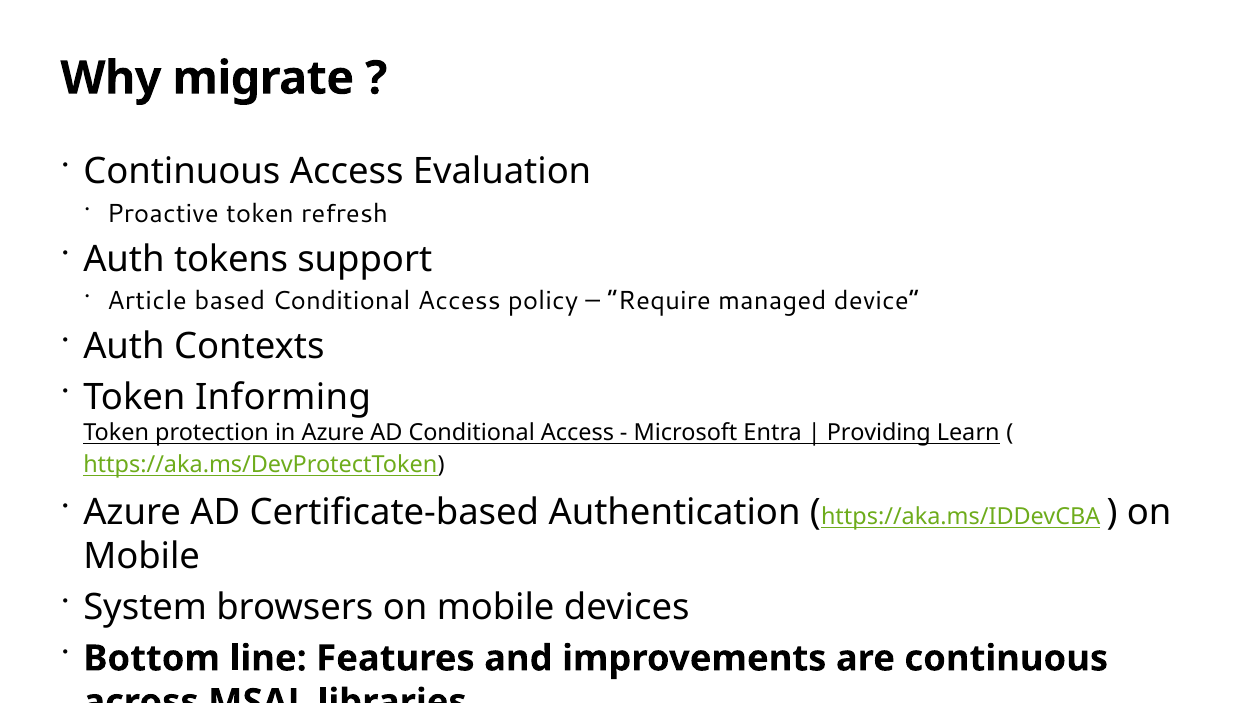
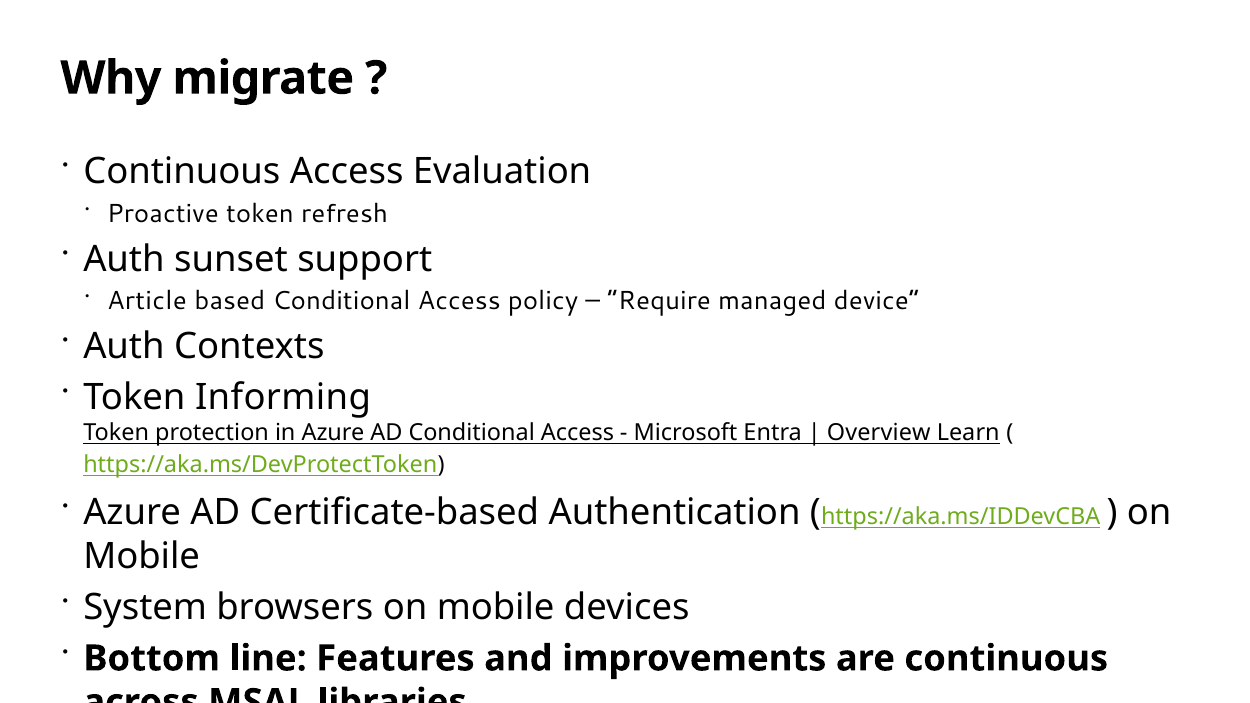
tokens: tokens -> sunset (231, 259)
Providing: Providing -> Overview (879, 433)
